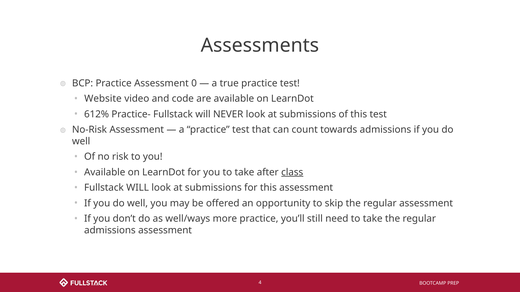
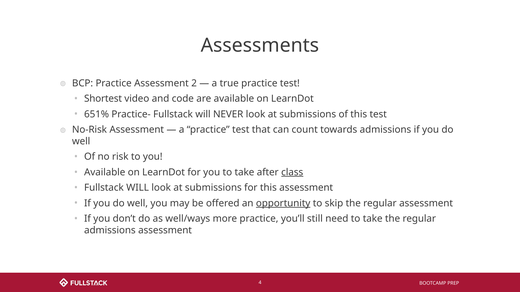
0: 0 -> 2 (194, 83)
Website: Website -> Shortest (103, 99)
612%: 612% -> 651% (97, 114)
opportunity underline: none -> present (283, 204)
